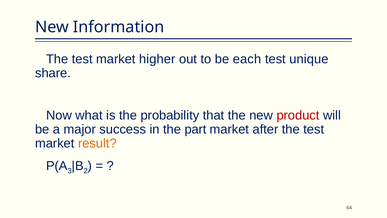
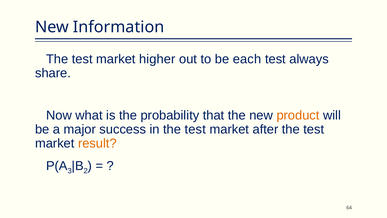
unique: unique -> always (309, 59)
product colour: red -> orange (298, 116)
in the part: part -> test (195, 129)
